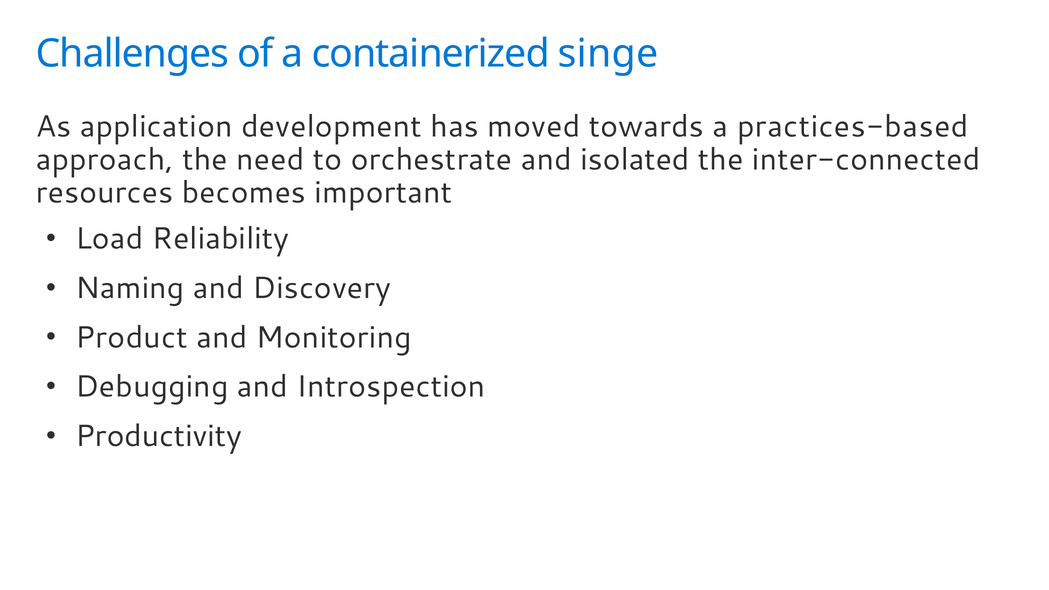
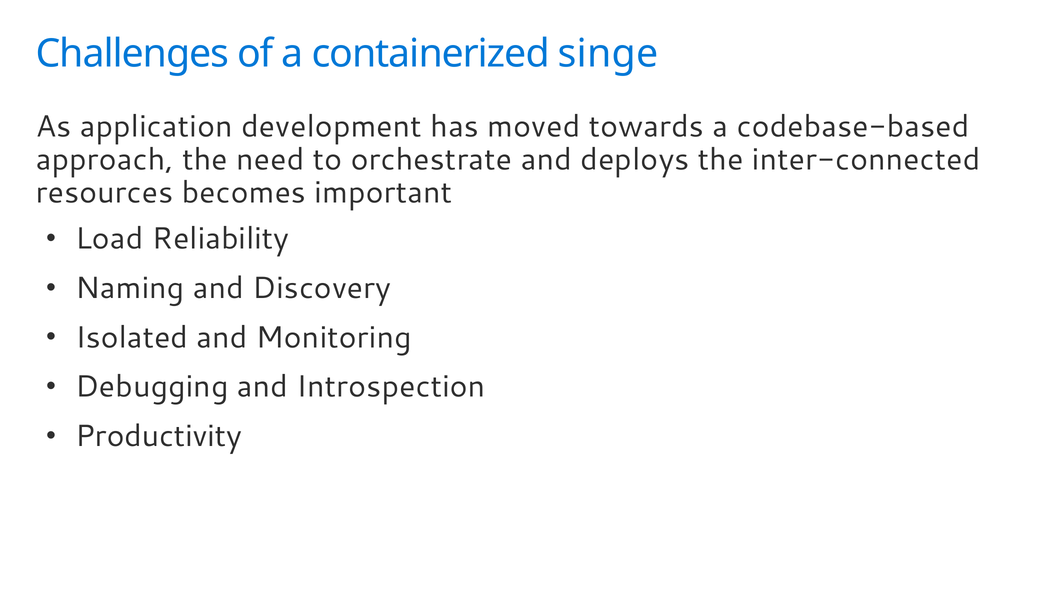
practices-based: practices-based -> codebase-based (853, 127)
isolated: isolated -> deploys (635, 160)
Product: Product -> Isolated (132, 338)
